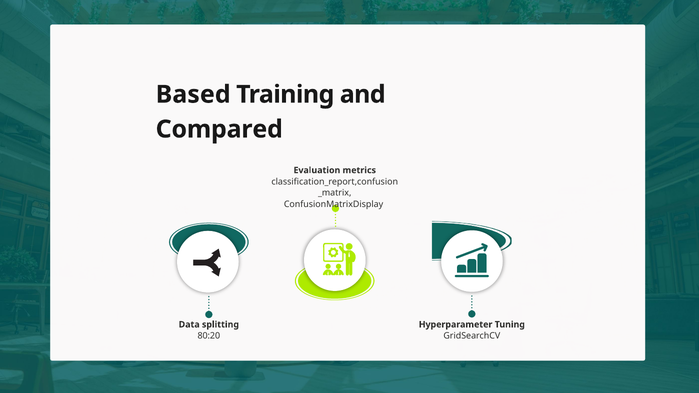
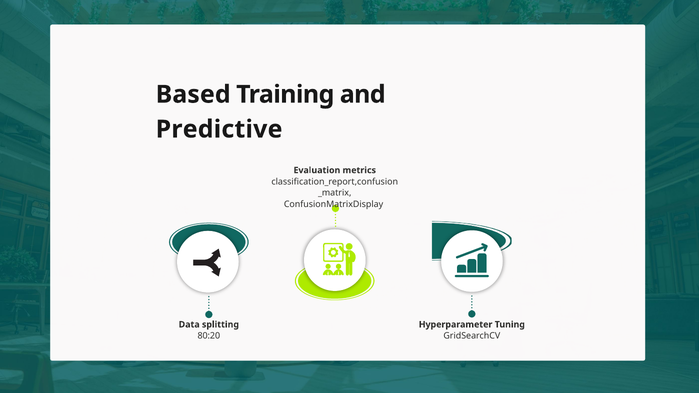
Compared: Compared -> Predictive (219, 129)
